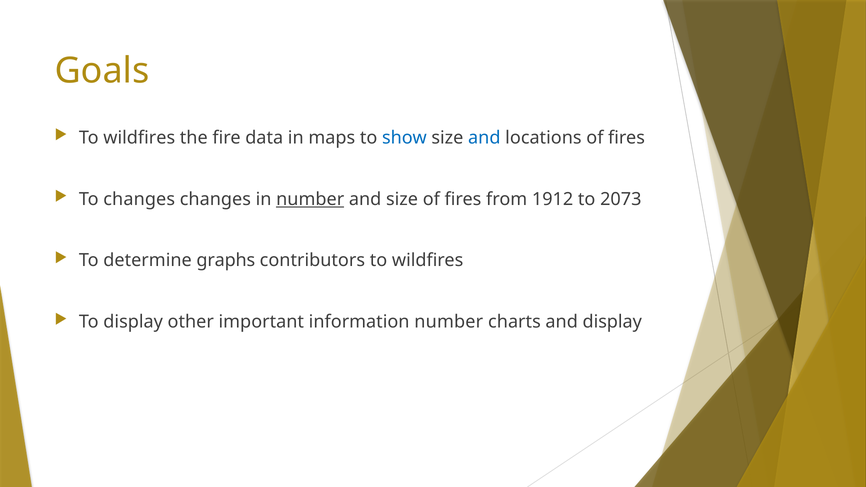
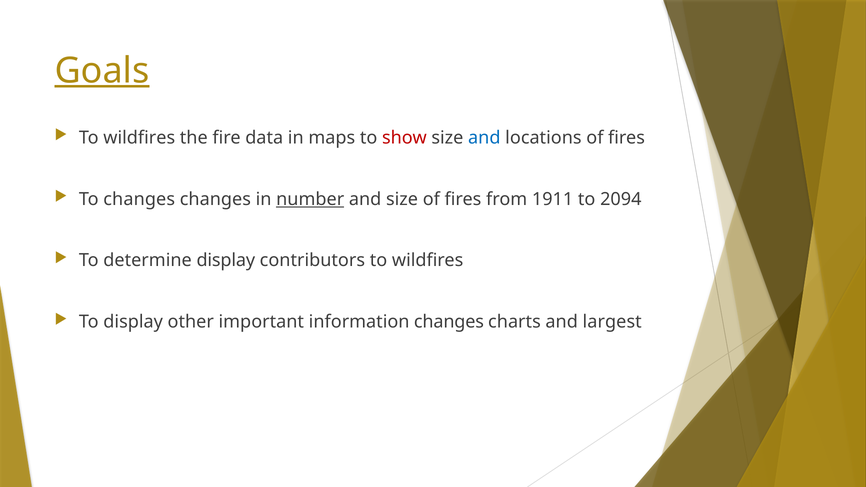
Goals underline: none -> present (102, 71)
show colour: blue -> red (404, 138)
1912: 1912 -> 1911 (553, 199)
2073: 2073 -> 2094 (621, 199)
determine graphs: graphs -> display (226, 261)
information number: number -> changes (449, 322)
and display: display -> largest (612, 322)
